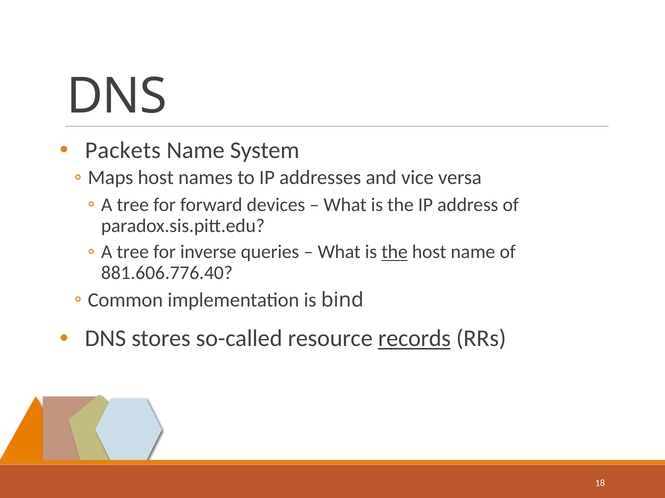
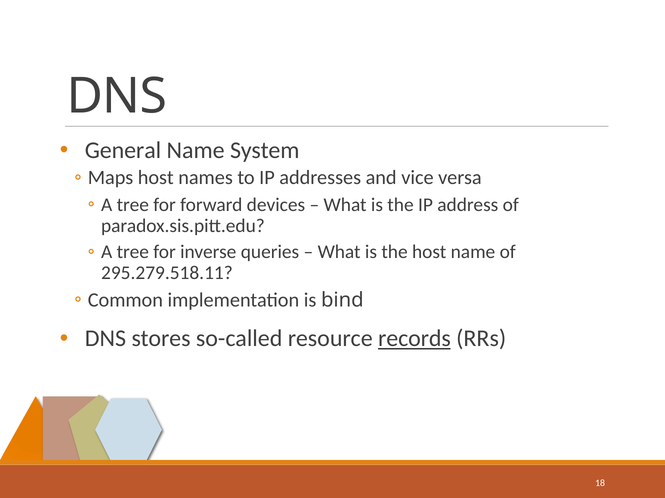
Packets: Packets -> General (123, 150)
the underline: present -> none (395, 252)
881.606.776.40: 881.606.776.40 -> 295.279.518.11 (167, 273)
